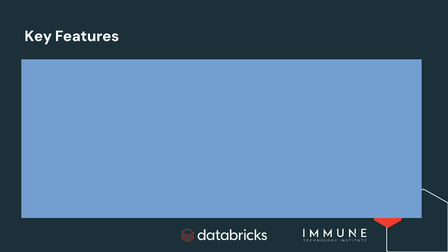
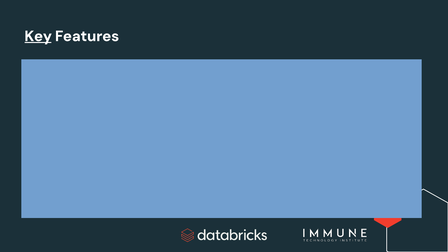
Key underline: none -> present (38, 36)
